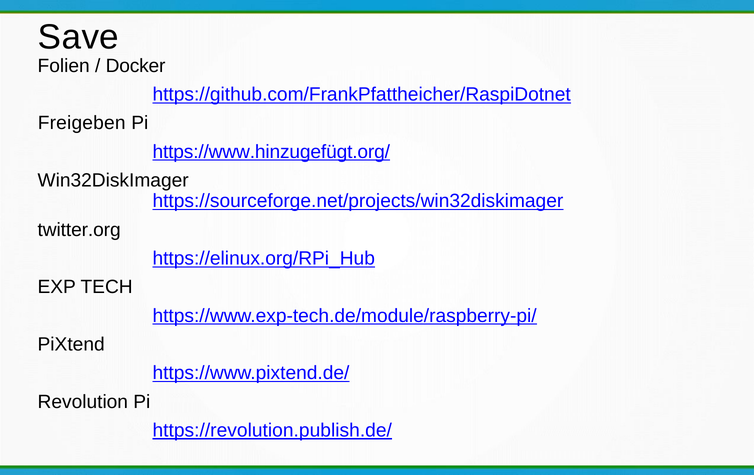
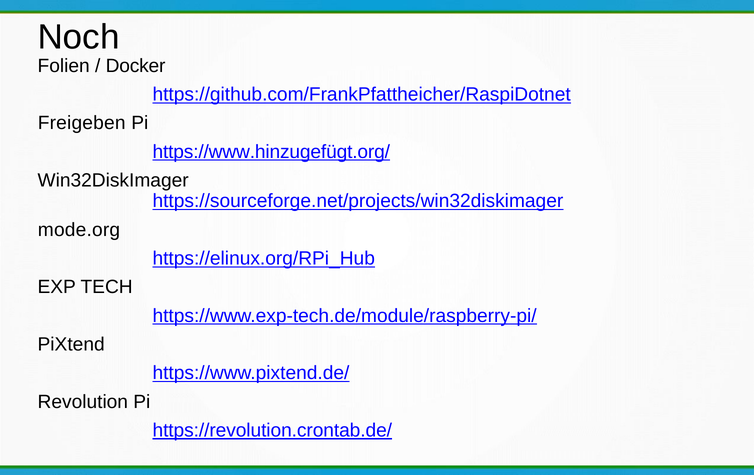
Save: Save -> Noch (79, 37)
twitter.org: twitter.org -> mode.org (79, 230)
https://revolution.publish.de/: https://revolution.publish.de/ -> https://revolution.crontab.de/ (272, 430)
